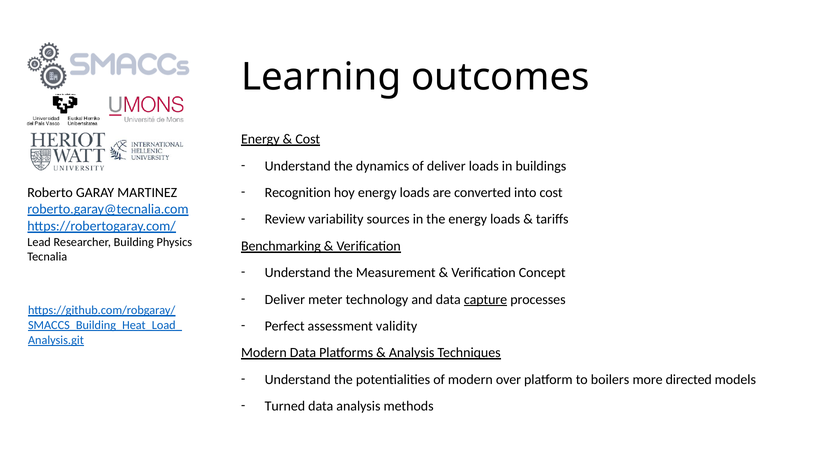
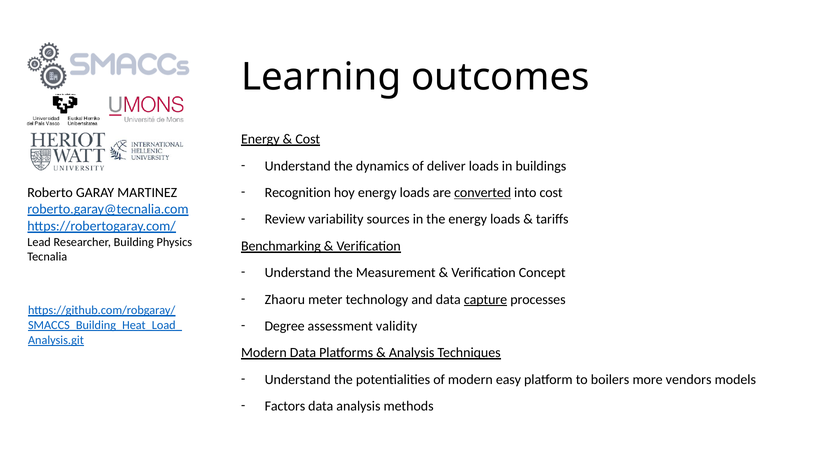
converted underline: none -> present (483, 192)
Deliver: Deliver -> Zhaoru (285, 299)
Perfect: Perfect -> Degree (285, 326)
over: over -> easy (508, 379)
directed: directed -> vendors (689, 379)
Turned: Turned -> Factors (285, 406)
